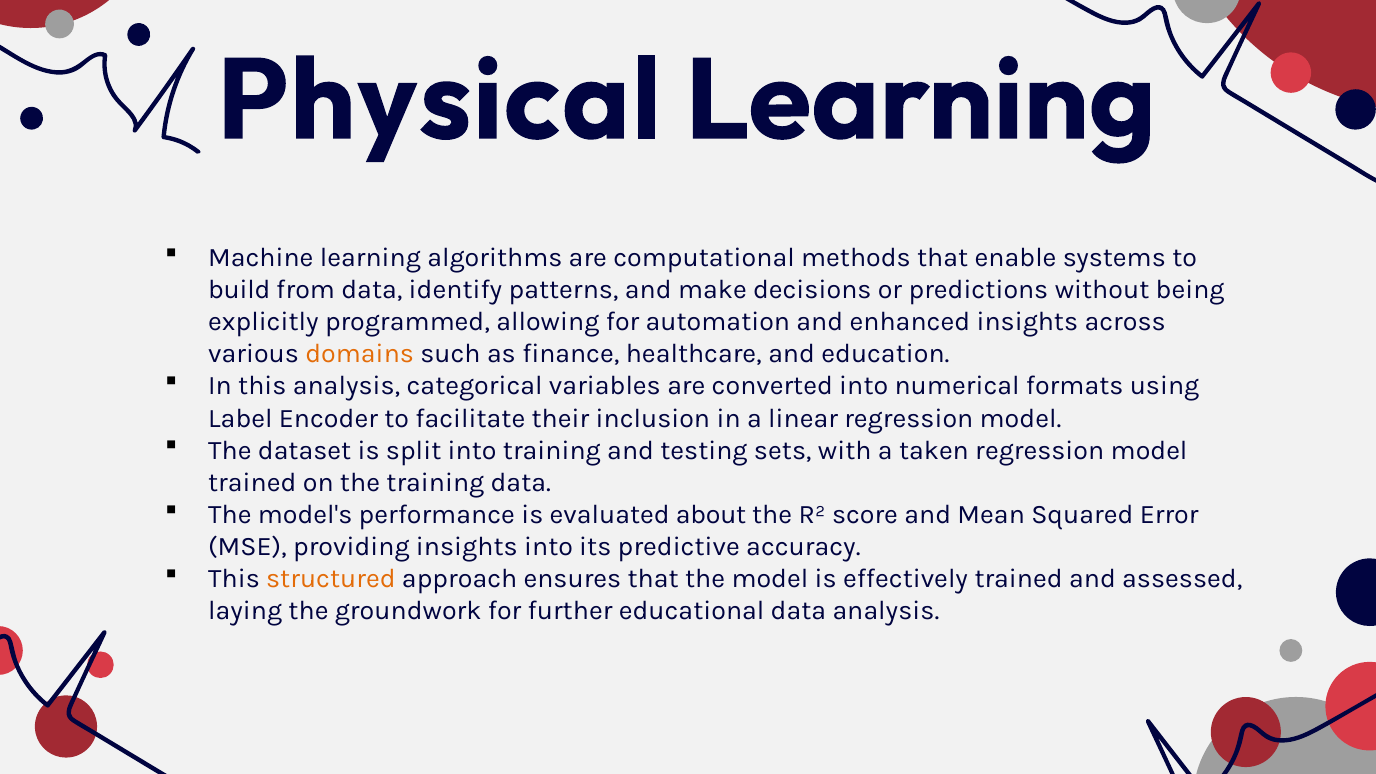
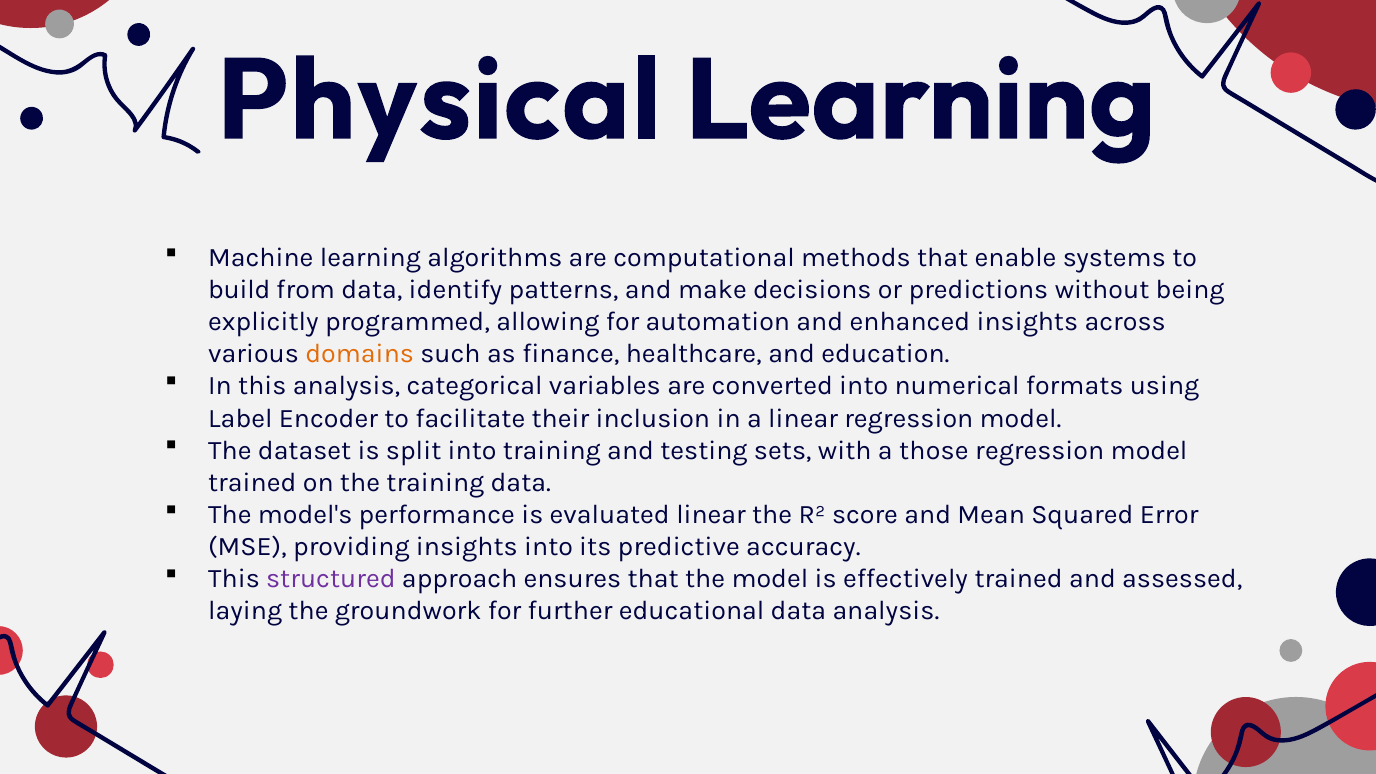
taken: taken -> those (934, 450)
evaluated about: about -> linear (711, 515)
structured colour: orange -> purple (331, 579)
